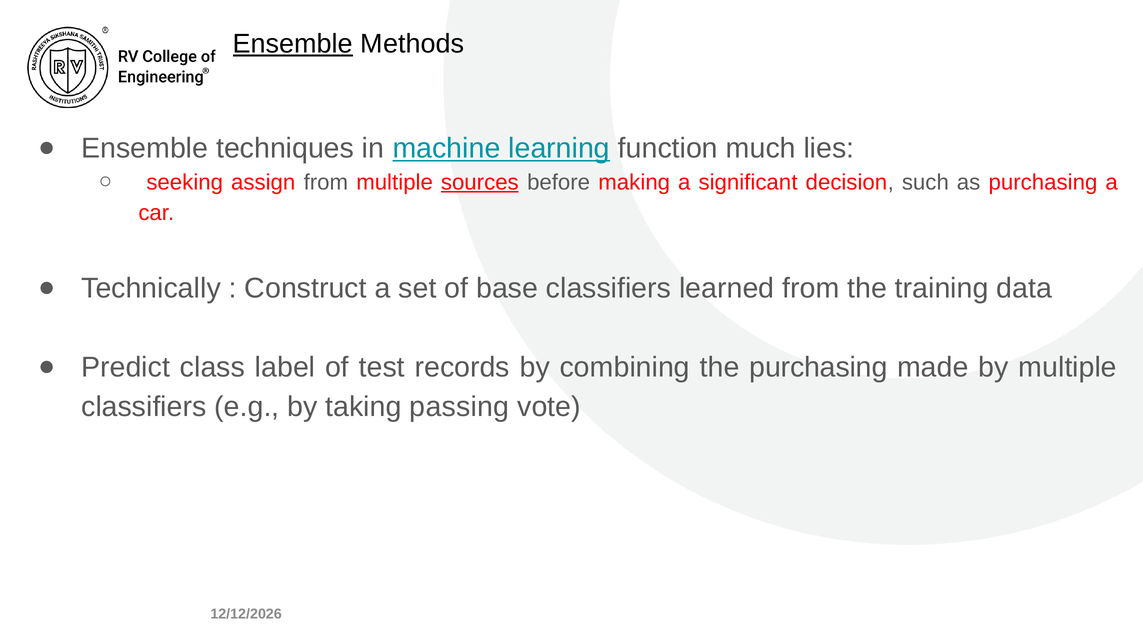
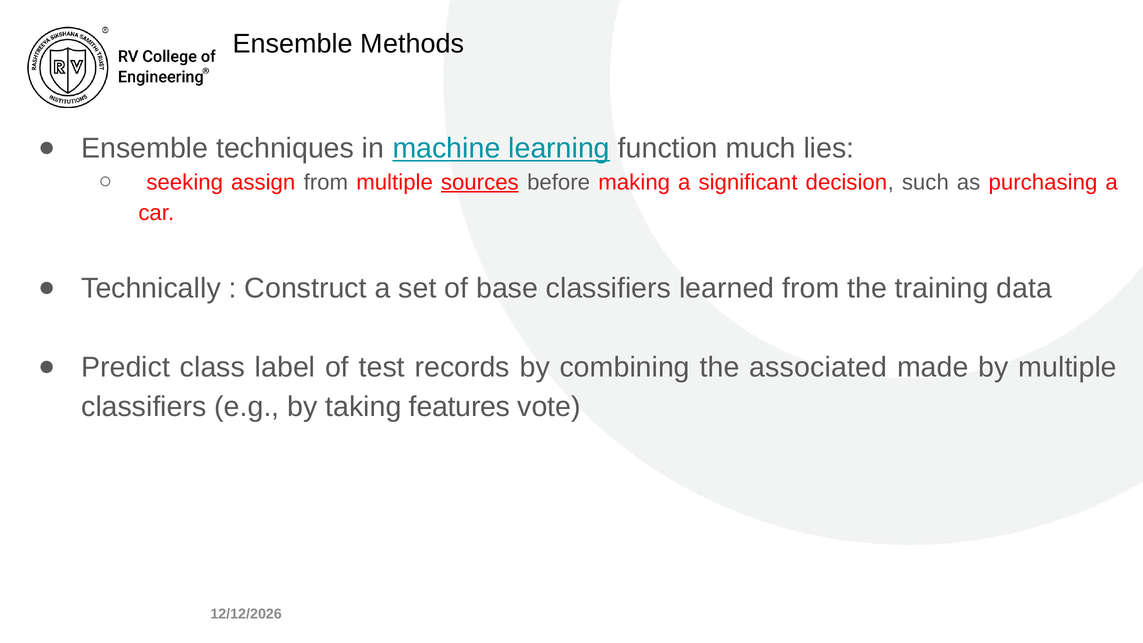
Ensemble underline: present -> none (293, 44)
the purchasing: purchasing -> associated (818, 367)
passing: passing -> features (460, 407)
